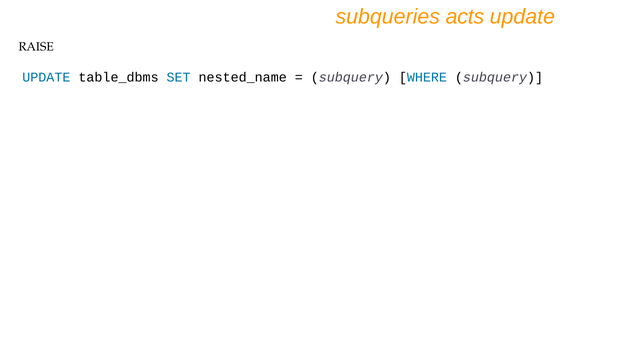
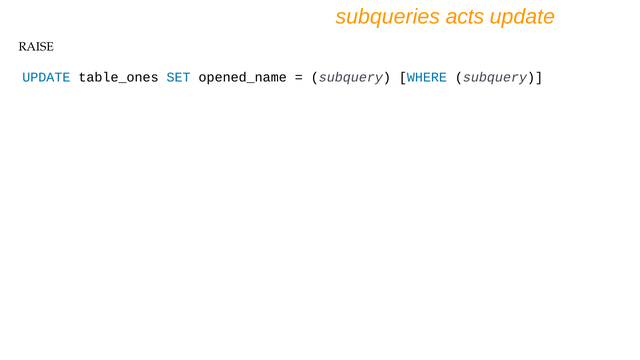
table_dbms: table_dbms -> table_ones (119, 78)
nested_name: nested_name -> opened_name (243, 78)
